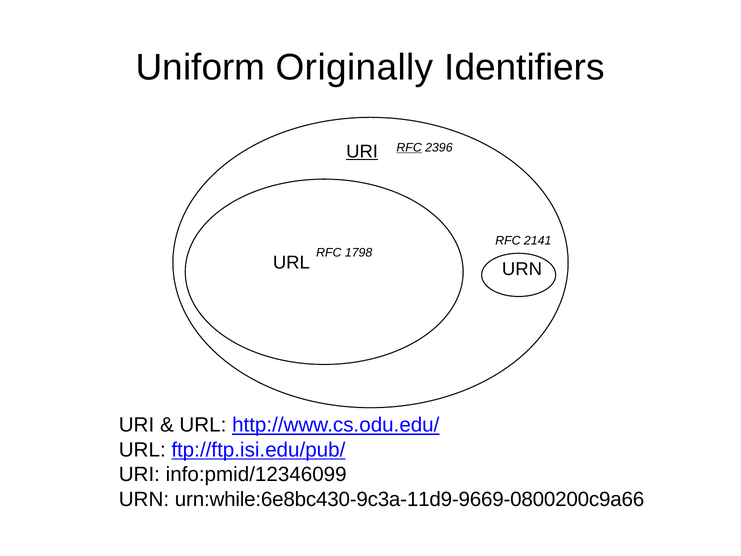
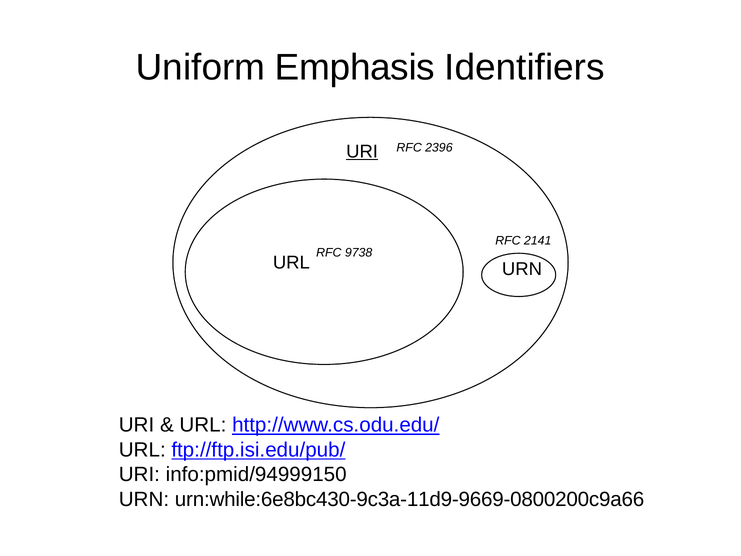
Originally: Originally -> Emphasis (355, 67)
RFC underline: present -> none (409, 147)
1798: 1798 -> 9738 (359, 252)
info:pmid/12346099: info:pmid/12346099 -> info:pmid/94999150 (256, 474)
